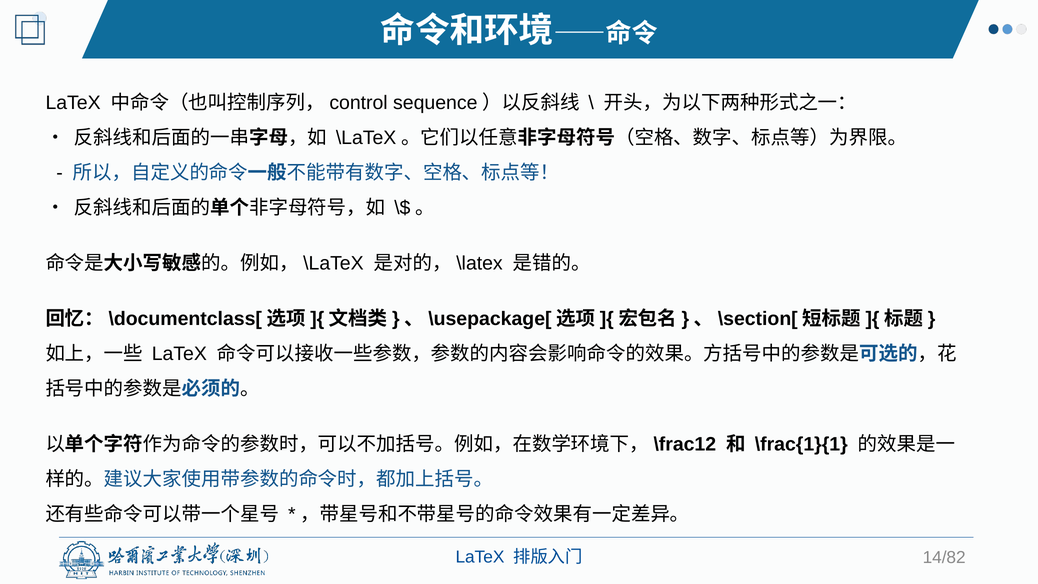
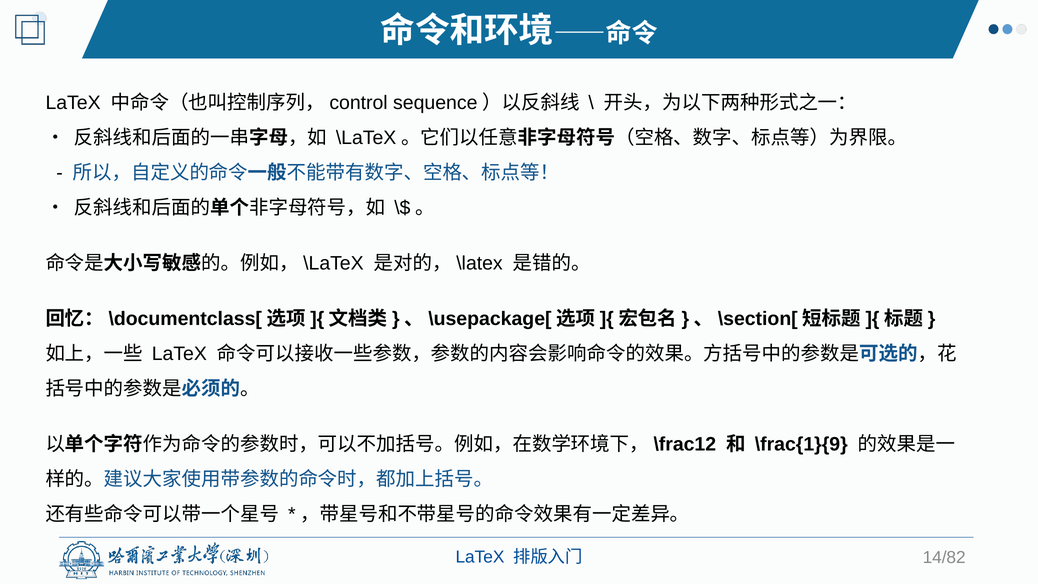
\frac{1}{1: \frac{1}{1 -> \frac{1}{9 (801, 444)
